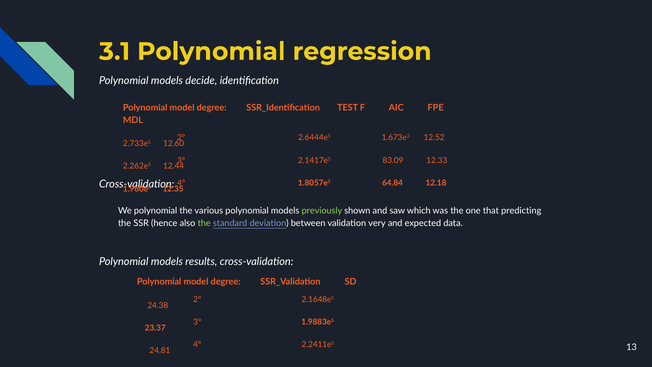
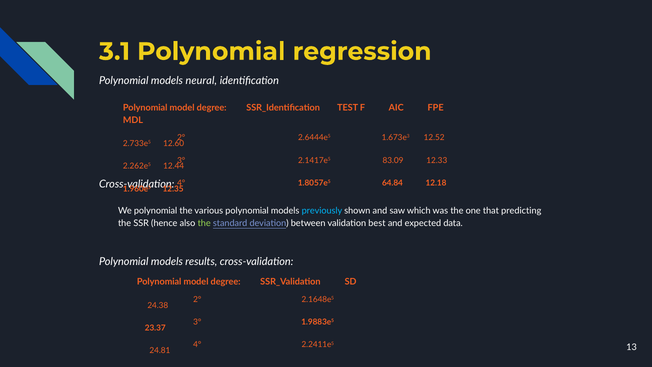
decide: decide -> neural (201, 80)
previously colour: light green -> light blue (322, 210)
very: very -> best (377, 223)
